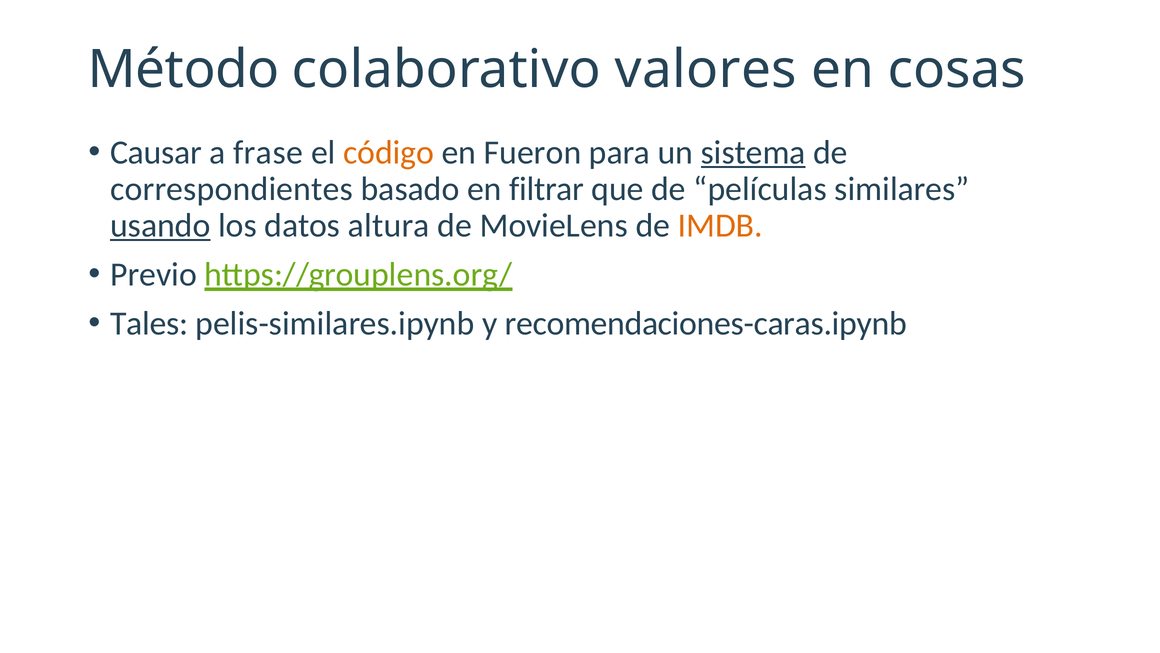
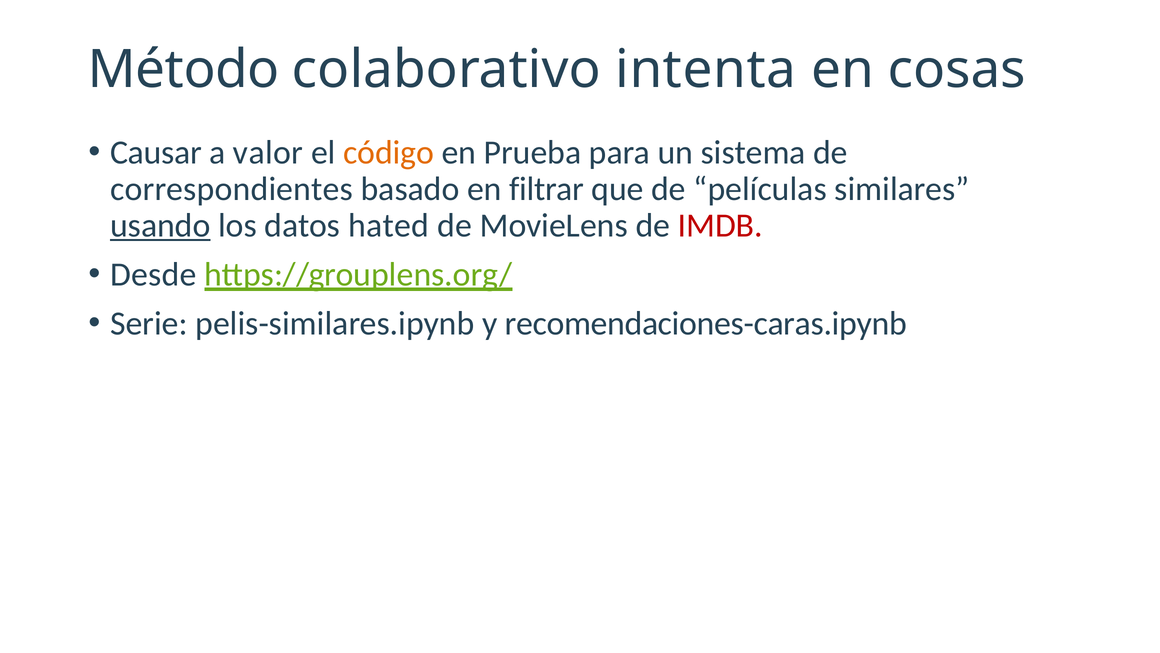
valores: valores -> intenta (706, 70)
frase: frase -> valor (268, 152)
Fueron: Fueron -> Prueba (533, 152)
sistema underline: present -> none (753, 152)
altura: altura -> hated (389, 225)
IMDB colour: orange -> red (720, 225)
Previo: Previo -> Desde (153, 275)
Tales: Tales -> Serie (149, 323)
